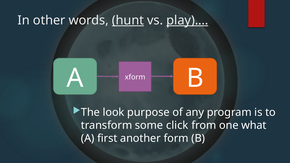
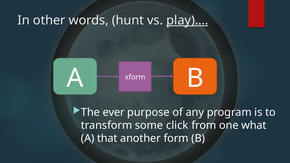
hunt underline: present -> none (128, 20)
look: look -> ever (114, 112)
first: first -> that (107, 138)
